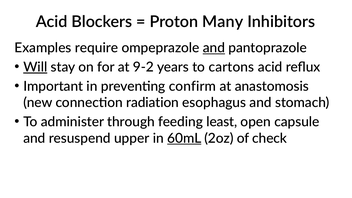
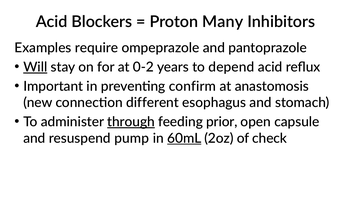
and underline: present -> none (214, 48)
9-2: 9-2 -> 0-2 (143, 67)
cartons: cartons -> depend (231, 67)
radiation: radiation -> different (153, 103)
through underline: none -> present (131, 122)
least: least -> prior (222, 122)
upper: upper -> pump (132, 138)
